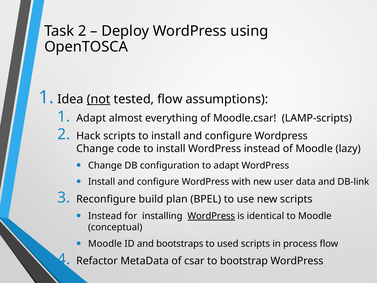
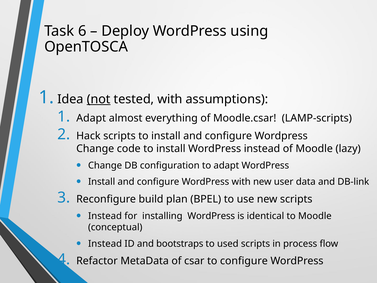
Task 2: 2 -> 6 (82, 31)
tested flow: flow -> with (170, 99)
WordPress underline: present -> none (211, 216)
Moodle: Moodle -> Instead (105, 243)
to bootstrap: bootstrap -> configure (244, 261)
